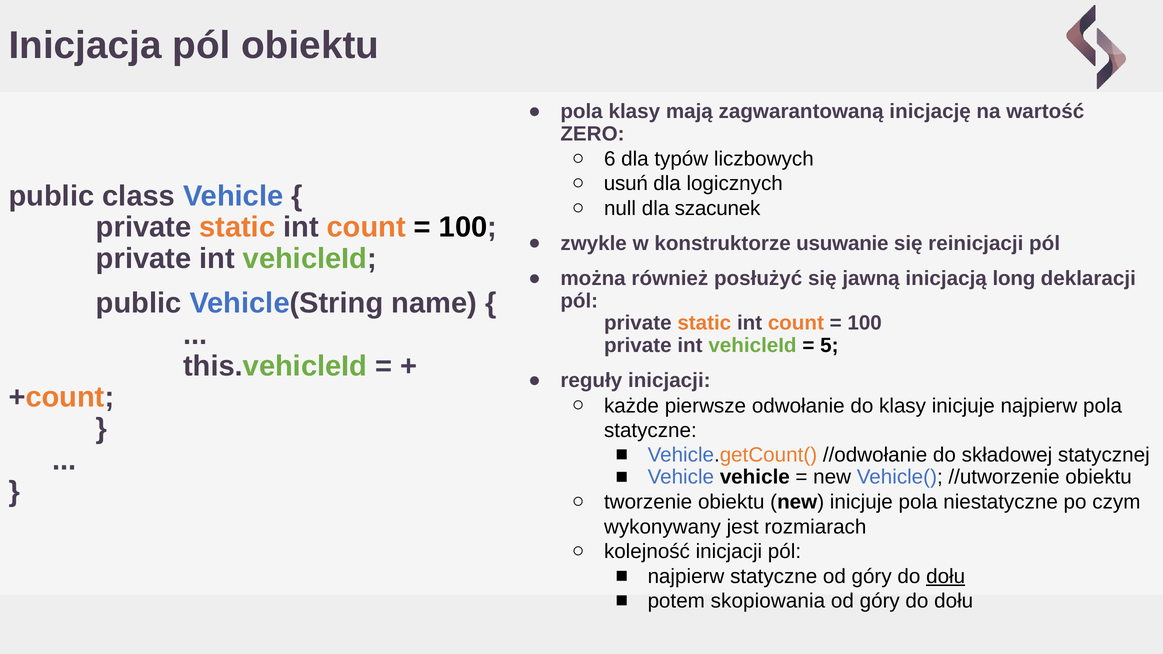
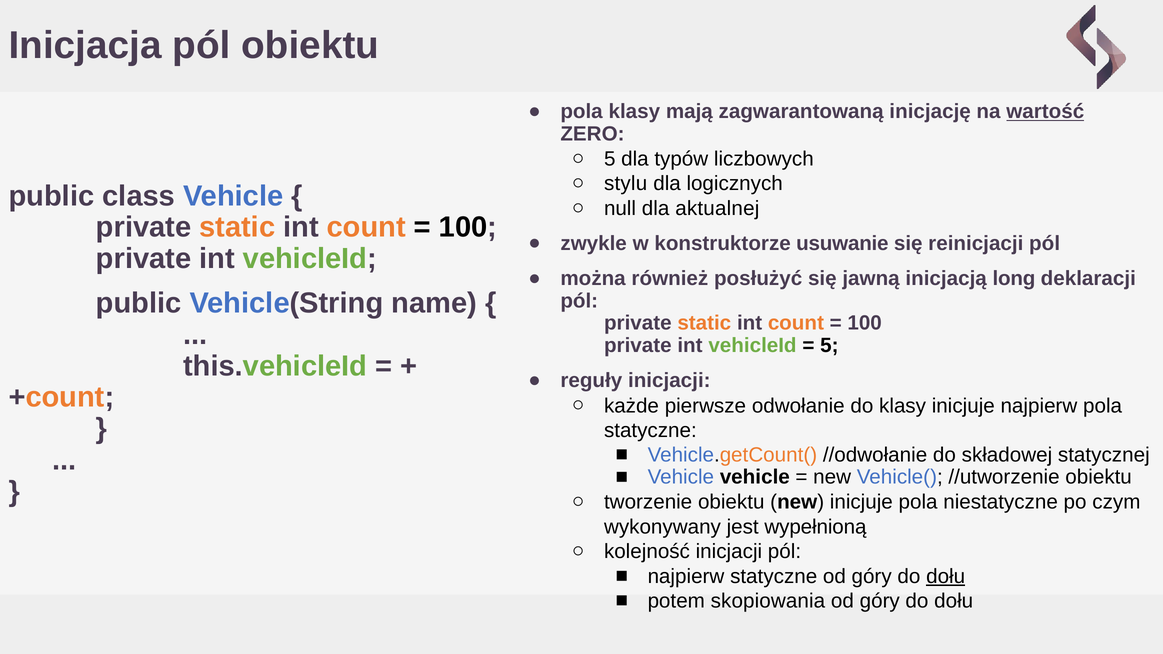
wartość underline: none -> present (1045, 112)
6: 6 -> 5 (610, 159)
usuń: usuń -> stylu (626, 184)
szacunek: szacunek -> aktualnej (717, 208)
rozmiarach: rozmiarach -> wypełnioną (815, 527)
